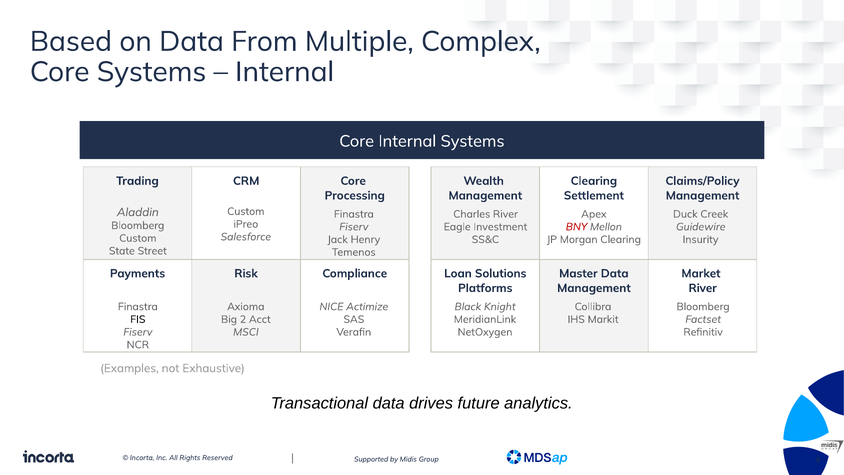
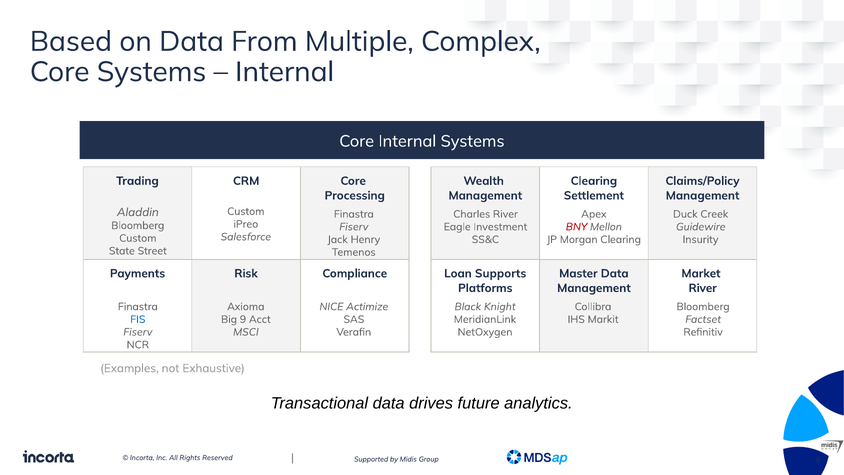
Solutions: Solutions -> Supports (501, 273)
FIS colour: black -> blue (138, 319)
Big 2: 2 -> 9 (243, 319)
